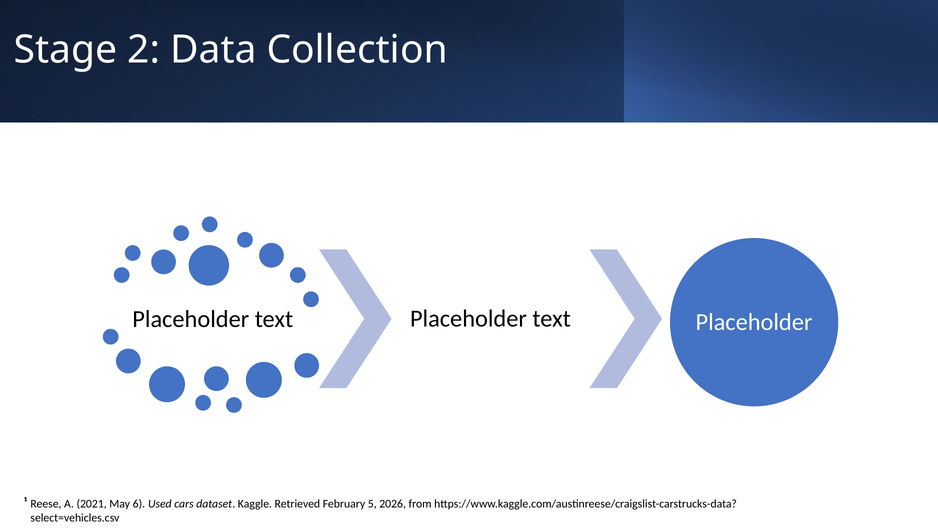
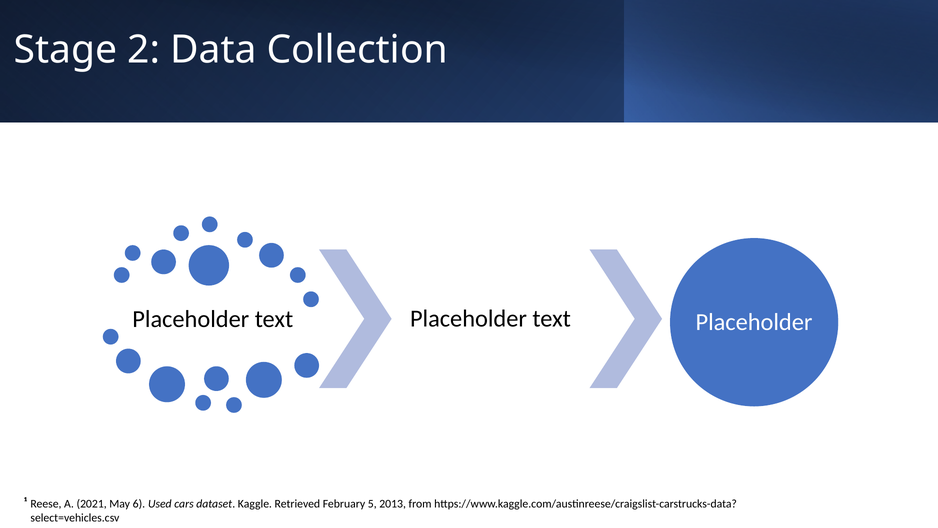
2026: 2026 -> 2013 (393, 503)
